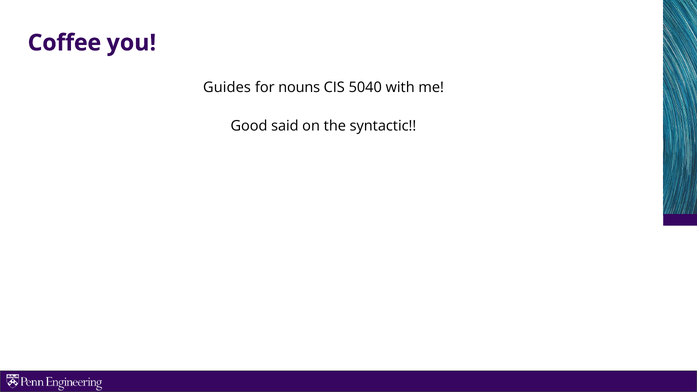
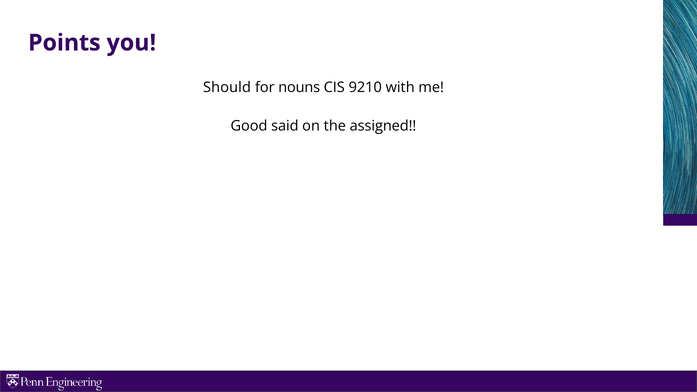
Coffee: Coffee -> Points (64, 43)
Guides: Guides -> Should (227, 87)
5040: 5040 -> 9210 (365, 87)
syntactic: syntactic -> assigned (383, 126)
